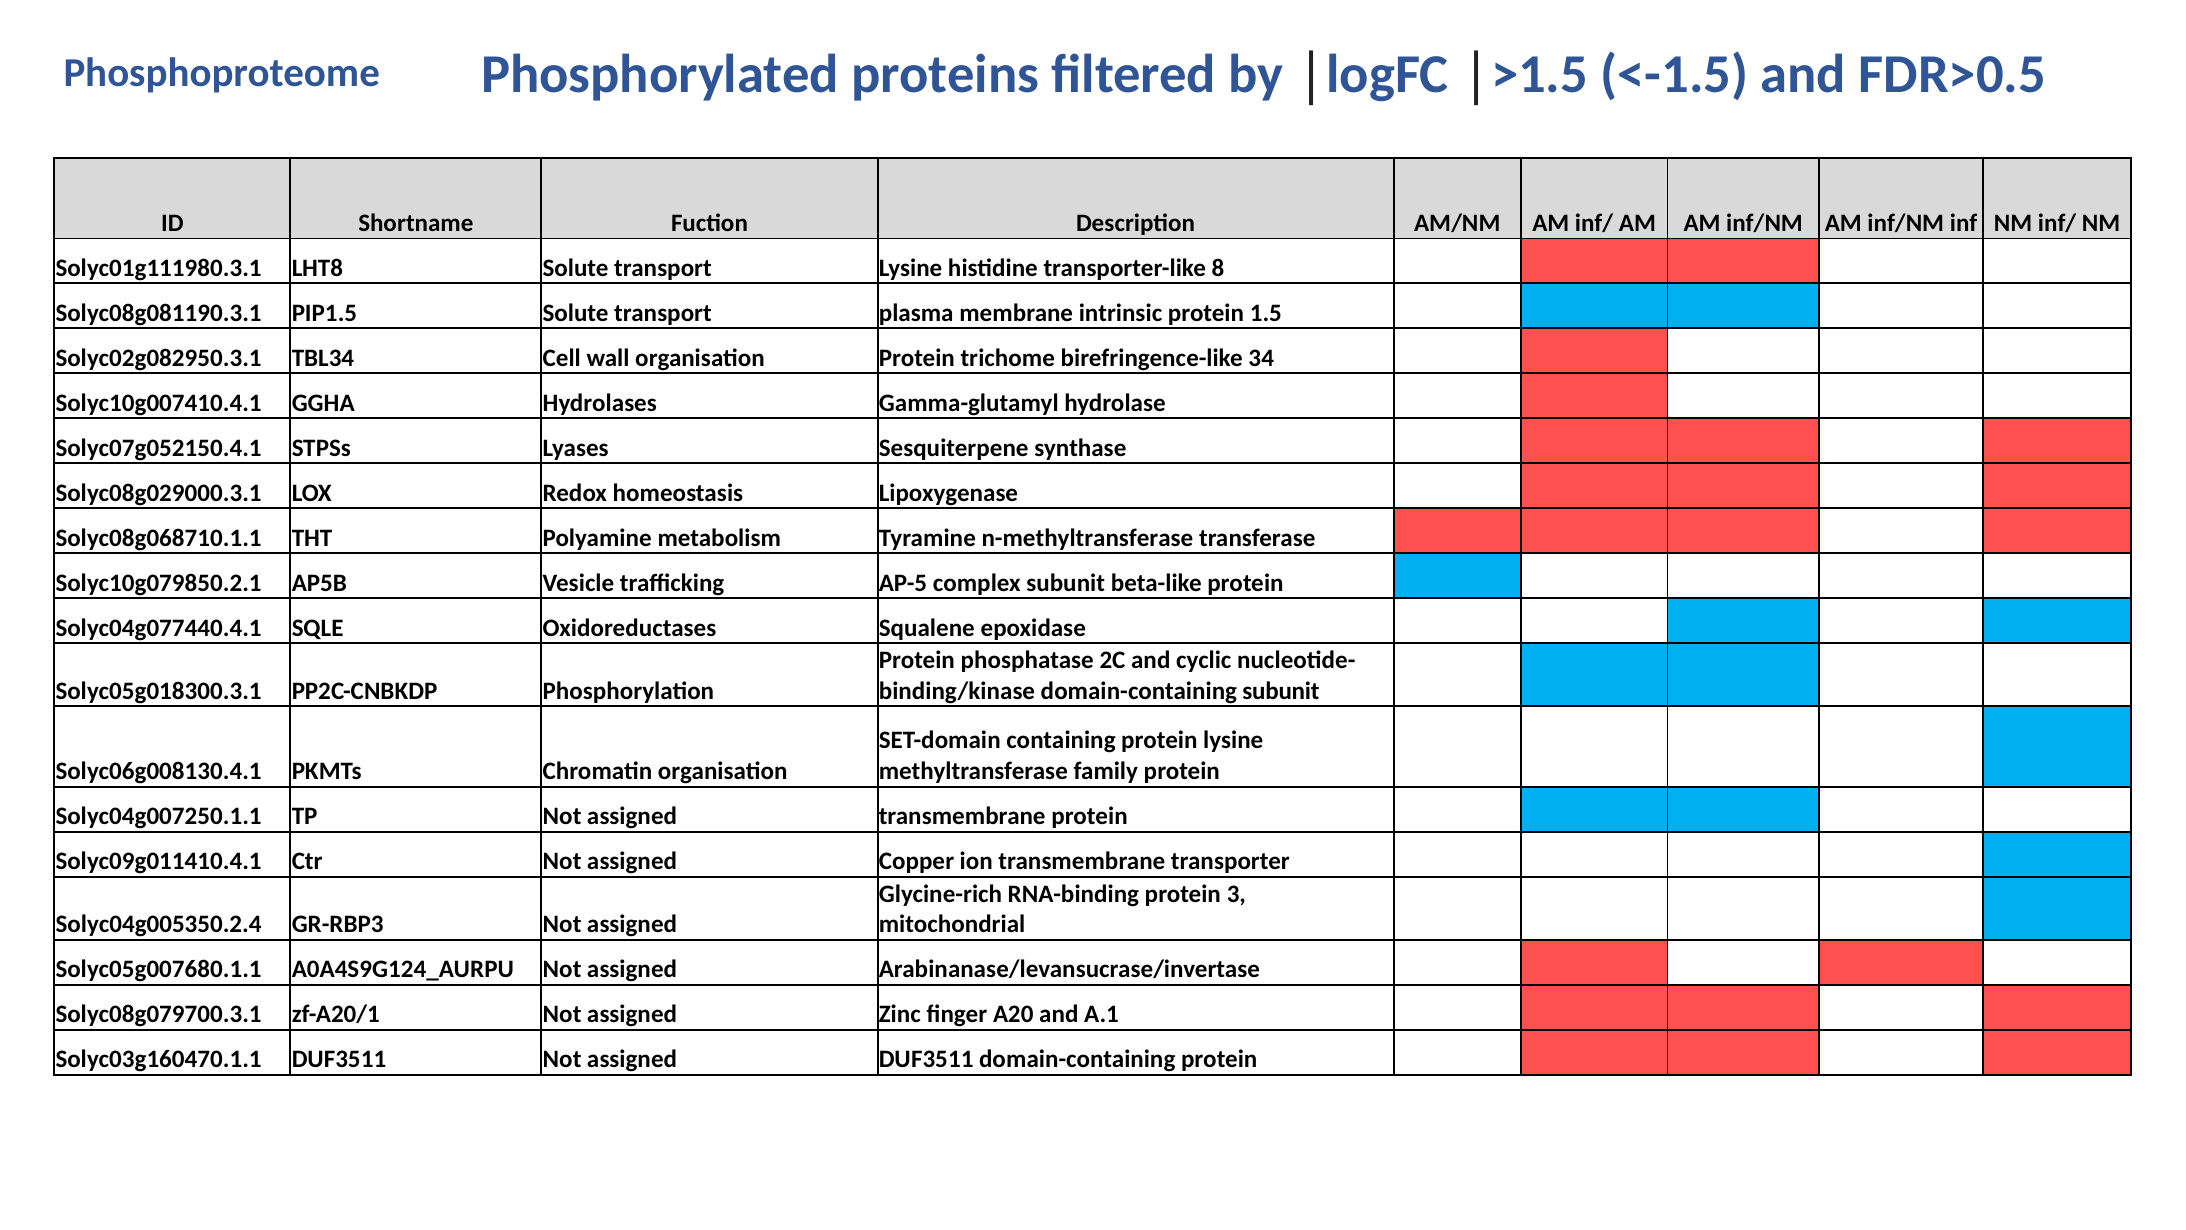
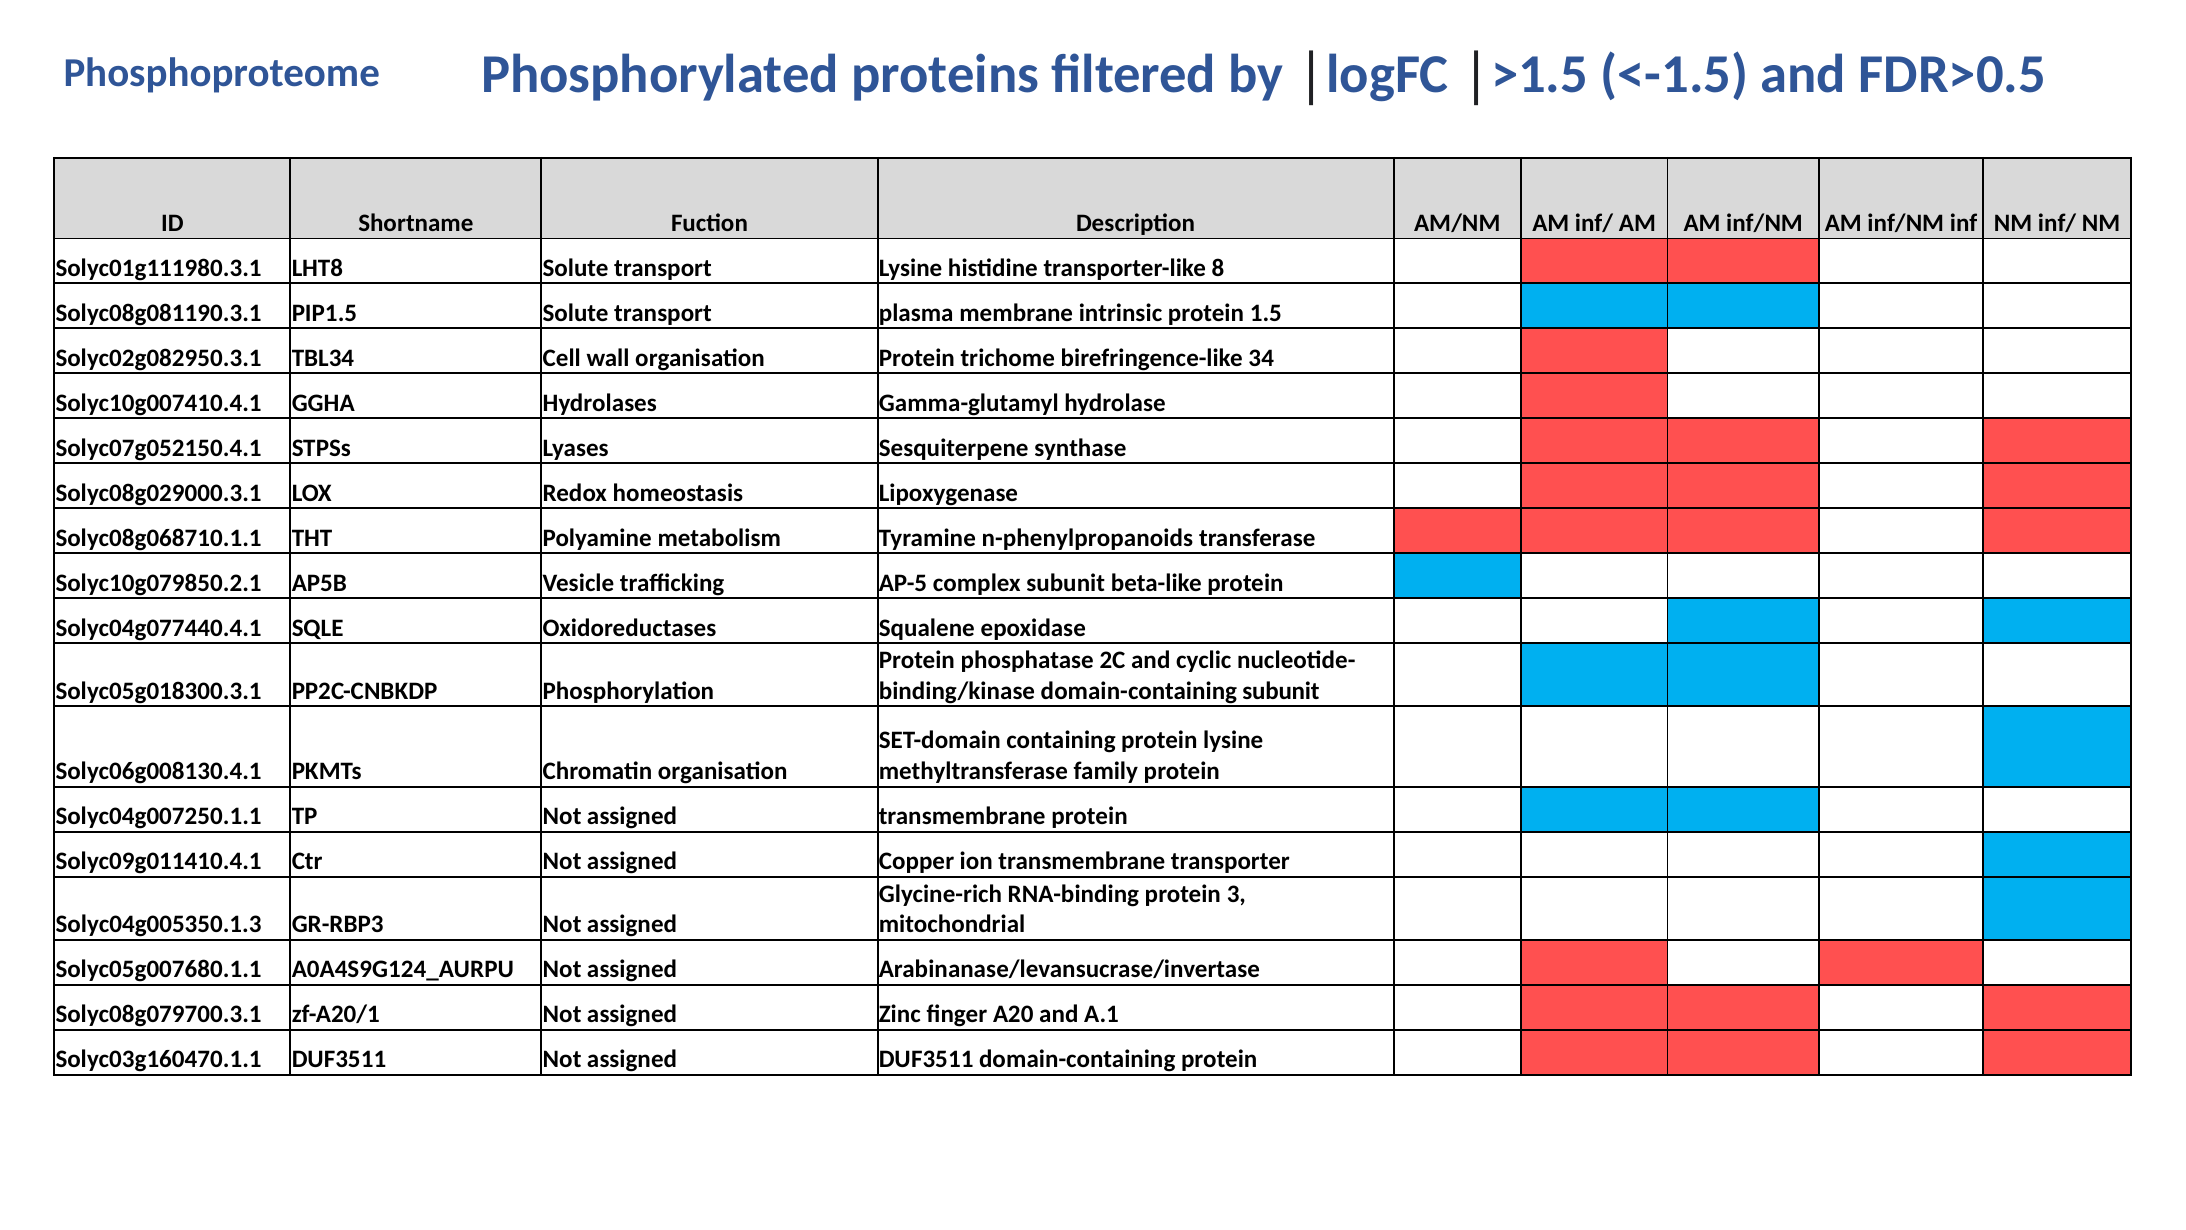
n-methyltransferase: n-methyltransferase -> n-phenylpropanoids (1087, 538)
Solyc04g005350.2.4: Solyc04g005350.2.4 -> Solyc04g005350.1.3 (159, 924)
